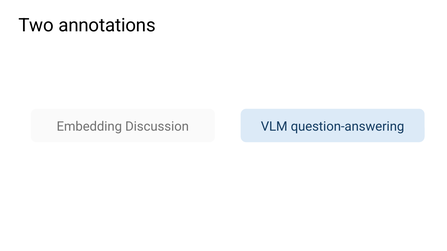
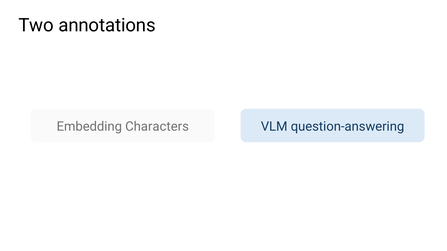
Discussion: Discussion -> Characters (157, 127)
